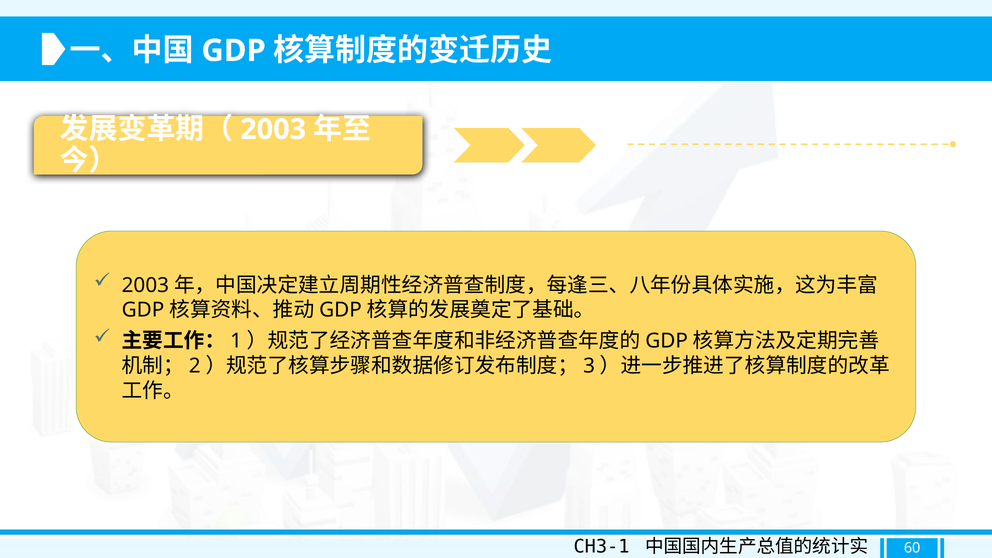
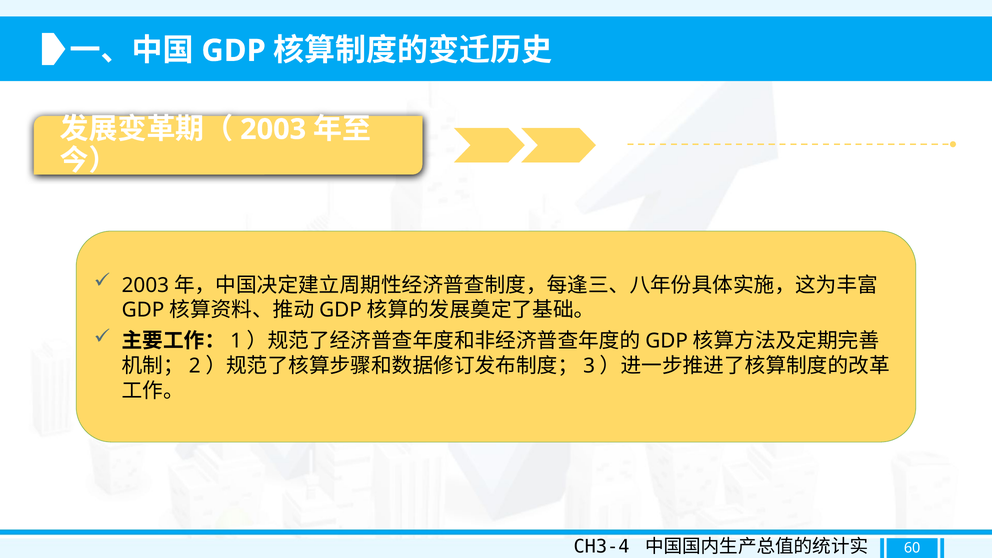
CH3-1: CH3-1 -> CH3-4 (602, 547)
